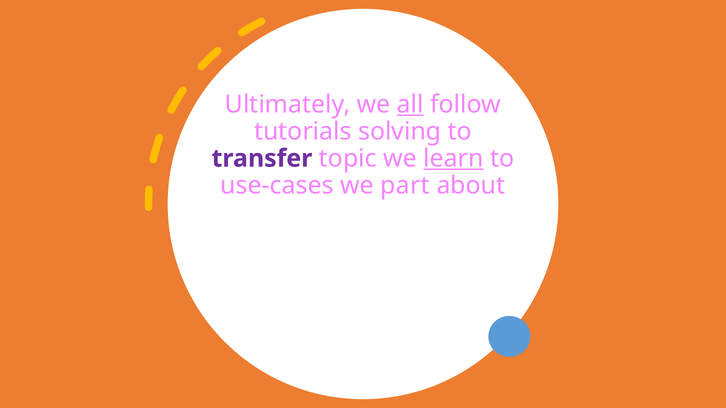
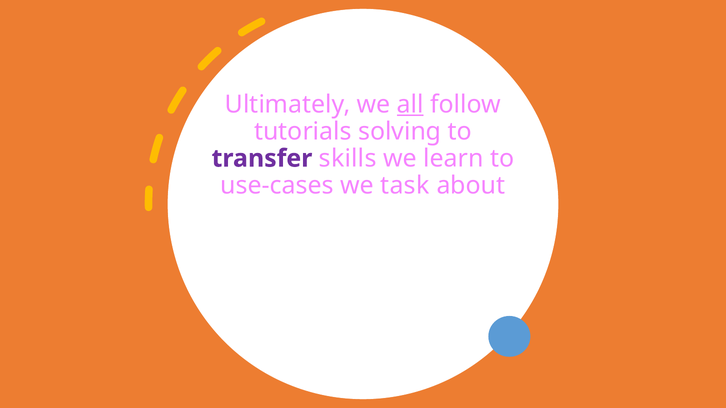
topic: topic -> skills (348, 159)
learn underline: present -> none (454, 159)
part: part -> task (405, 186)
